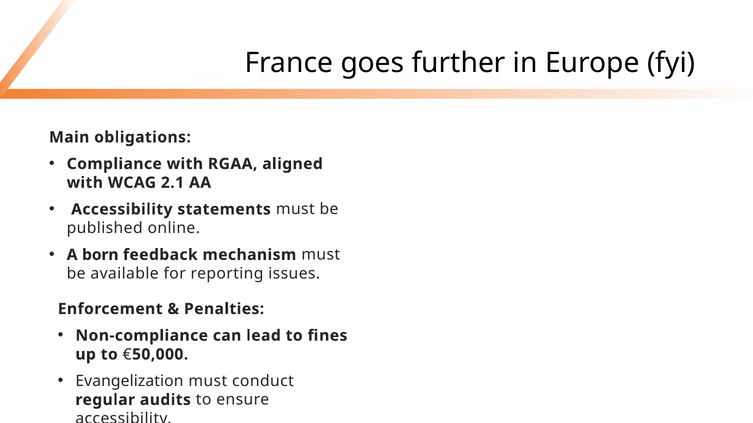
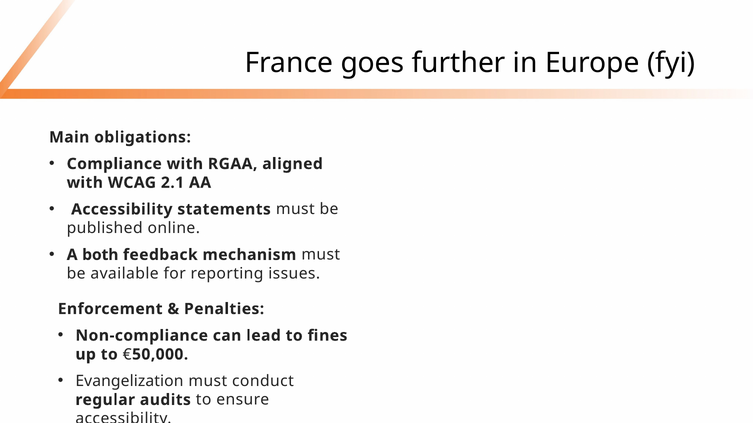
born: born -> both (100, 255)
